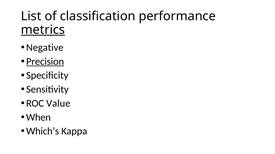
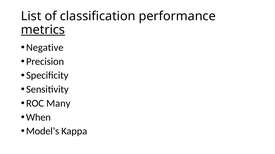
Precision underline: present -> none (45, 62)
Value: Value -> Many (58, 104)
Which’s: Which’s -> Model’s (43, 132)
